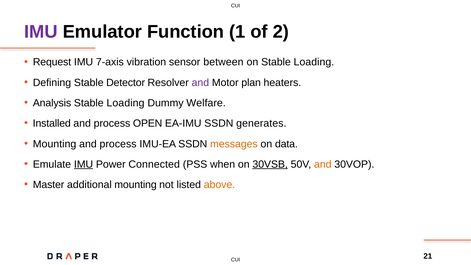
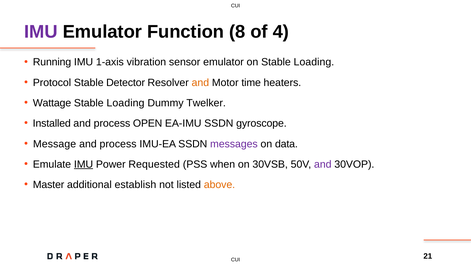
1: 1 -> 8 (237, 32)
2: 2 -> 4 (281, 32)
Request: Request -> Running (52, 62)
7-axis: 7-axis -> 1-axis (110, 62)
sensor between: between -> emulator (223, 62)
Defining: Defining -> Protocol (52, 83)
and colour: purple -> orange (200, 83)
plan: plan -> time (251, 83)
Analysis: Analysis -> Wattage (52, 103)
Welfare: Welfare -> Twelker (206, 103)
generates: generates -> gyroscope (261, 123)
Mounting: Mounting -> Message (55, 144)
messages colour: orange -> purple (234, 144)
Connected: Connected -> Requested (154, 164)
30VSB underline: present -> none (270, 164)
and colour: orange -> purple (323, 164)
additional mounting: mounting -> establish (135, 185)
